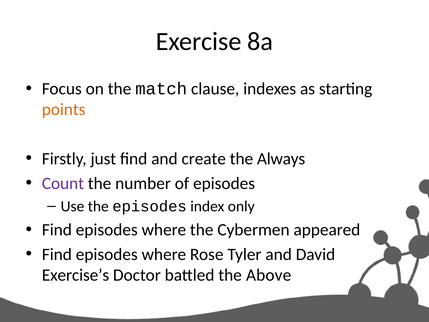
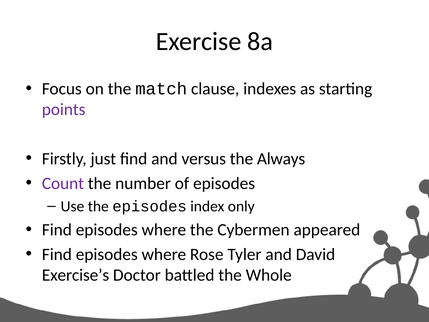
points colour: orange -> purple (64, 110)
create: create -> versus (204, 159)
Above: Above -> Whole (269, 275)
